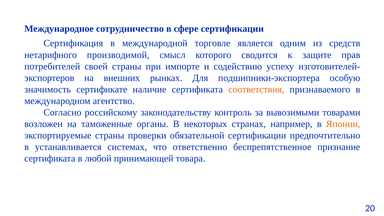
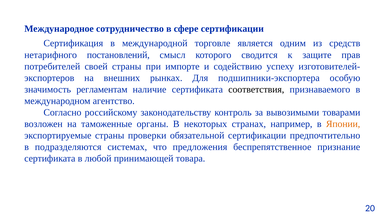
производимой: производимой -> постановлений (118, 55)
сертификате: сертификате -> регламентам (102, 89)
соответствия colour: orange -> black (256, 89)
устанавливается: устанавливается -> подразделяются (68, 147)
ответственно: ответственно -> предложения (200, 147)
